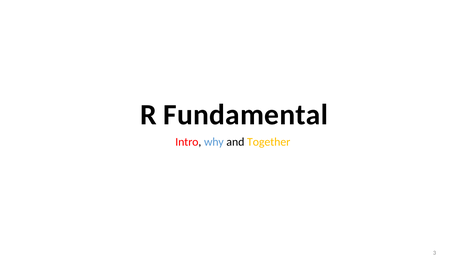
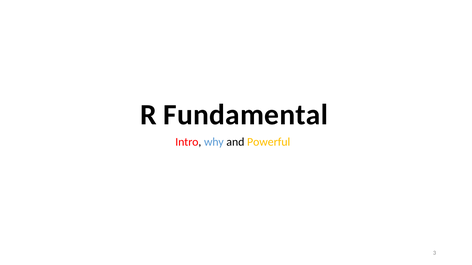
Together: Together -> Powerful (269, 142)
